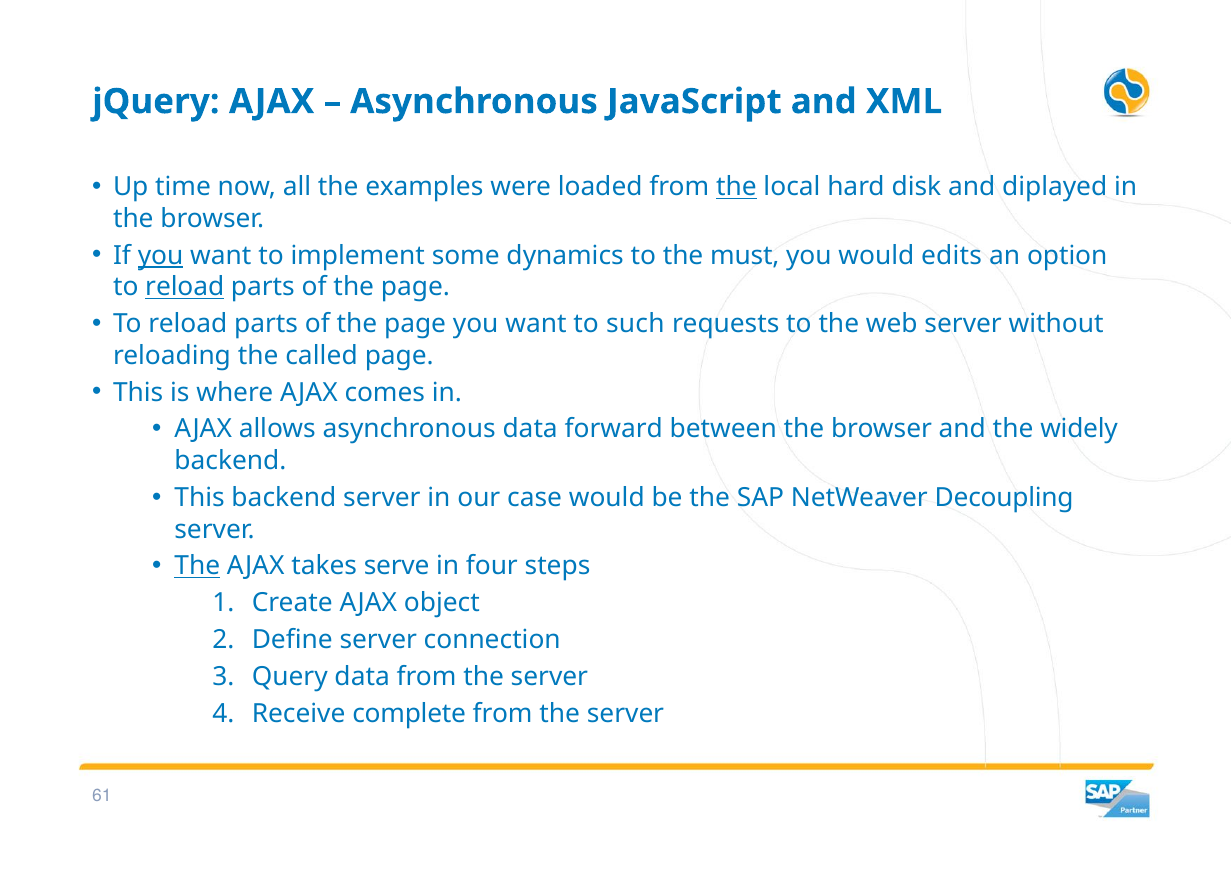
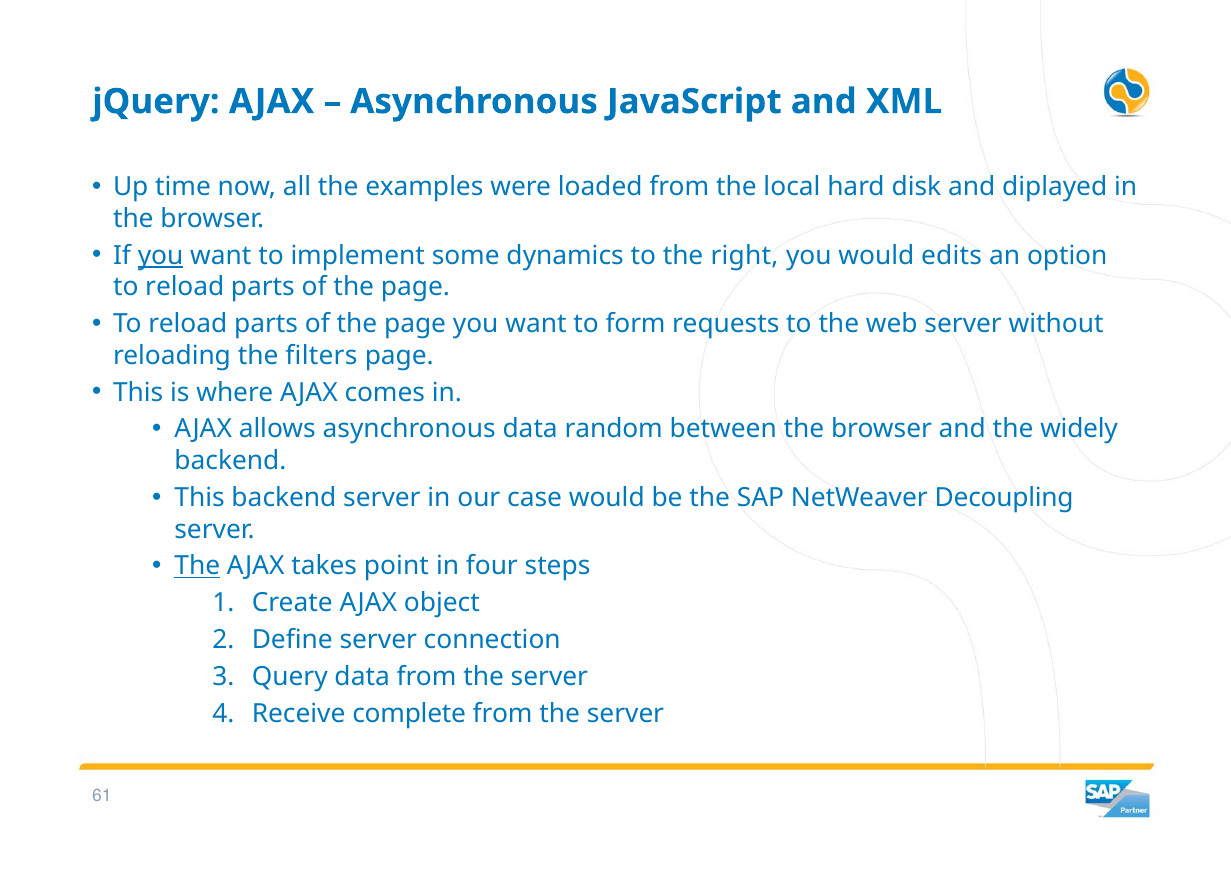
the underline: present -> none (736, 187)
must: must -> right (745, 256)
reload underline: present -> none (185, 287)
such: such -> form (636, 324)
called: called -> filters (321, 356)
forward: forward -> random (614, 429)
serve: serve -> point (396, 566)
